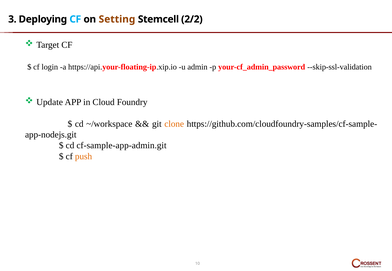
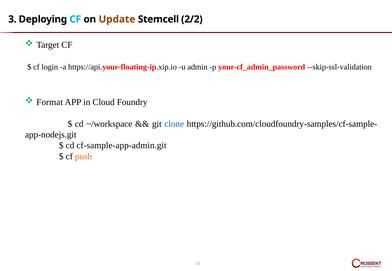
Setting: Setting -> Update (117, 19)
Update: Update -> Format (50, 102)
clone colour: orange -> blue (174, 124)
